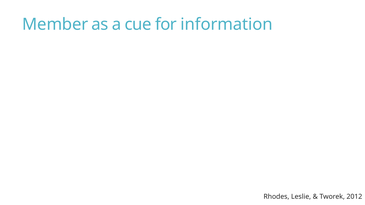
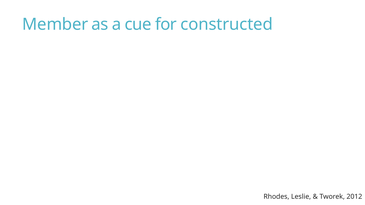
information: information -> constructed (227, 24)
